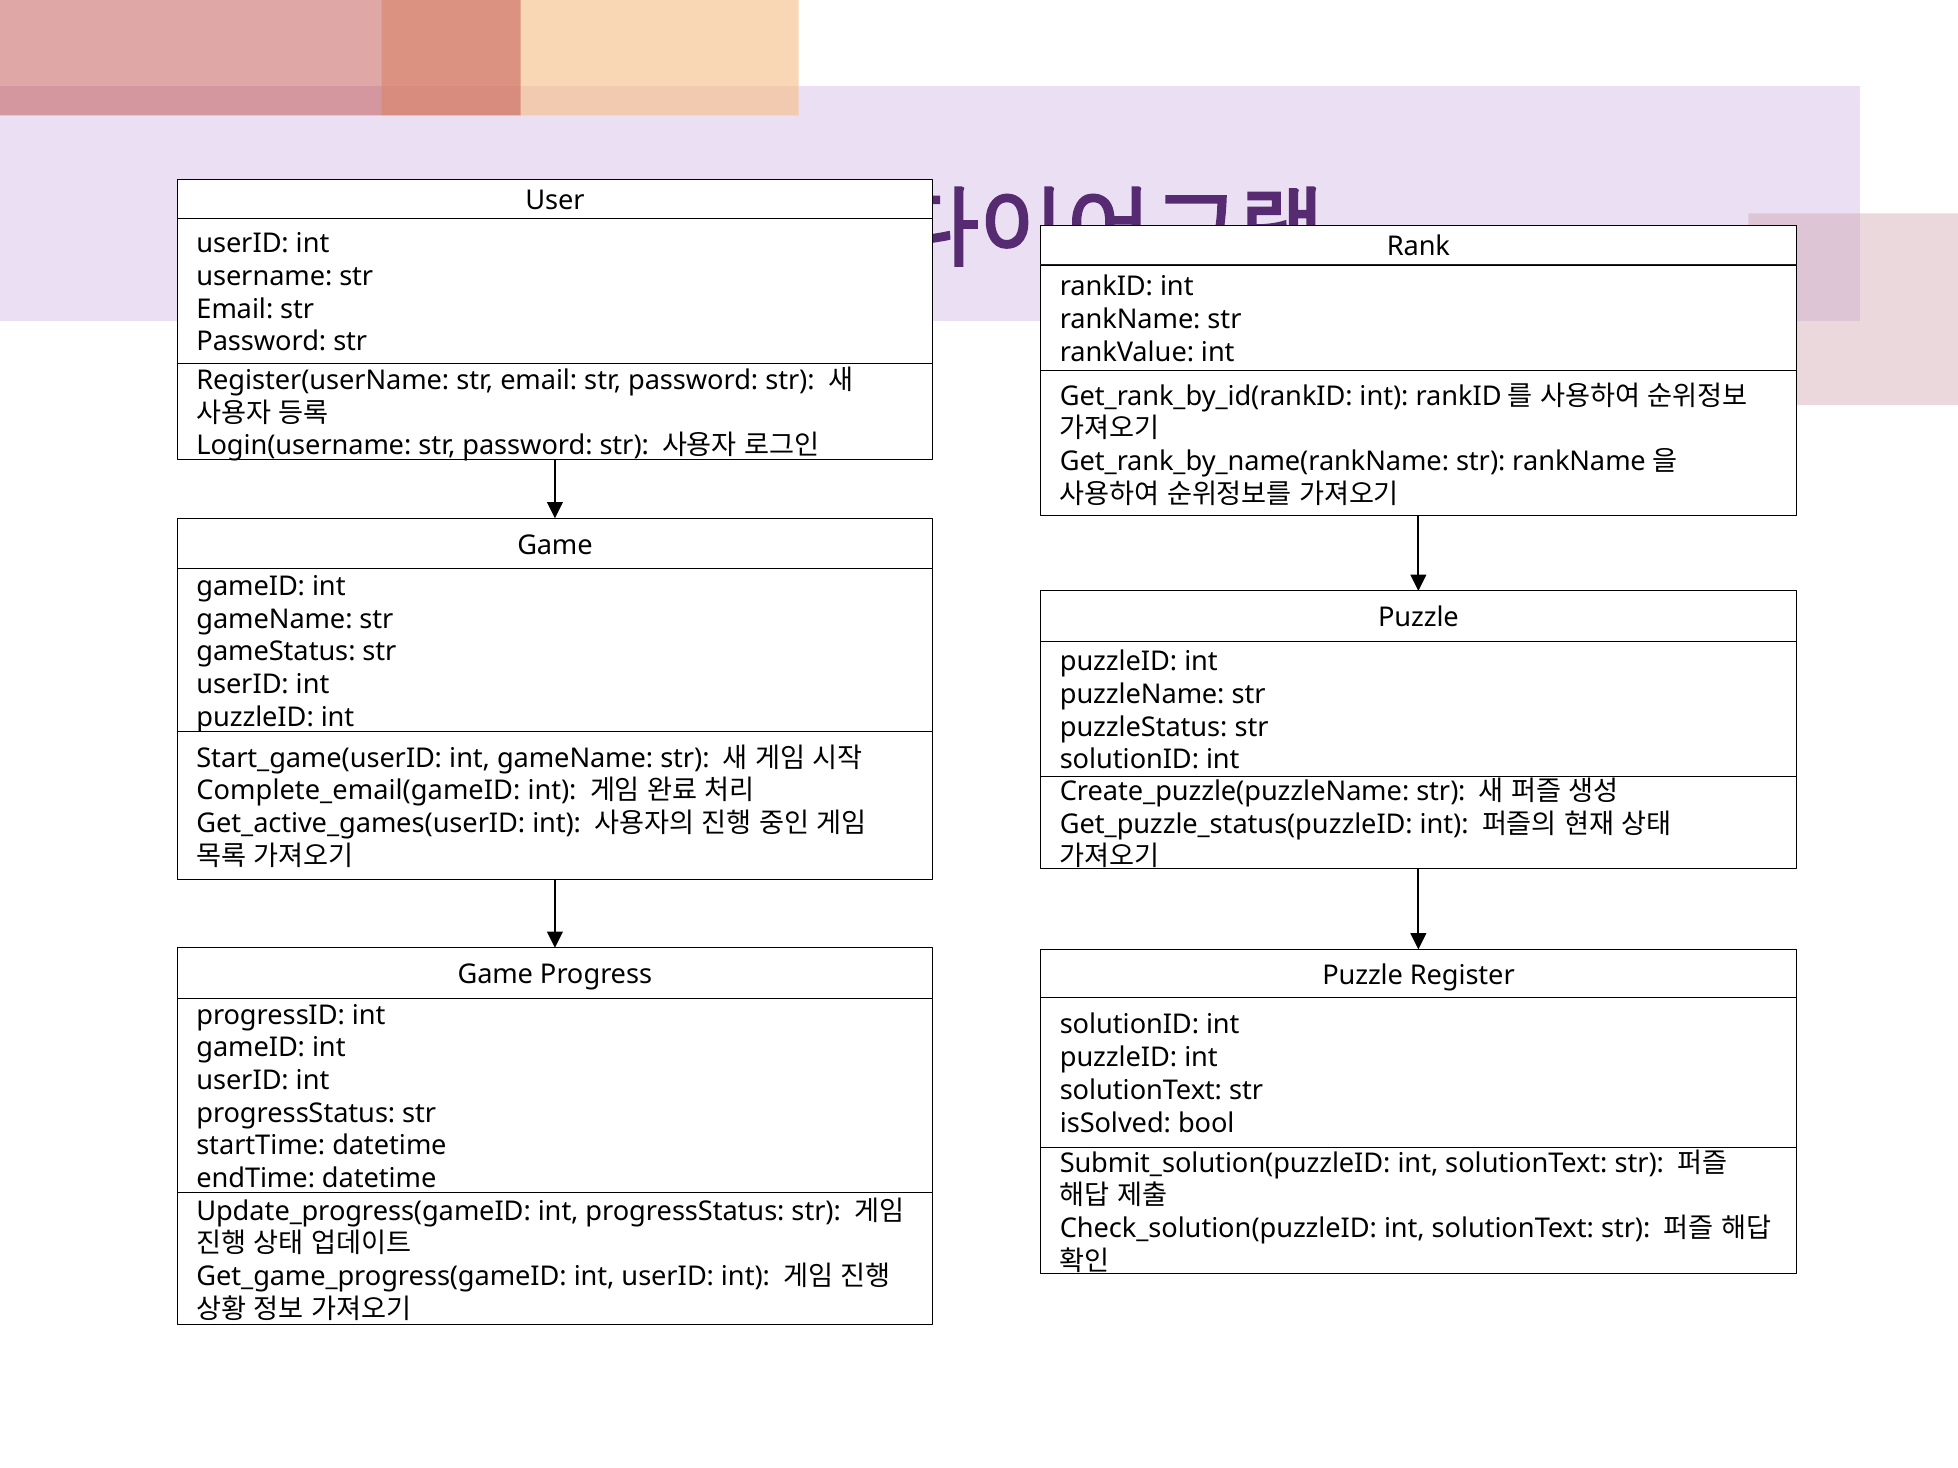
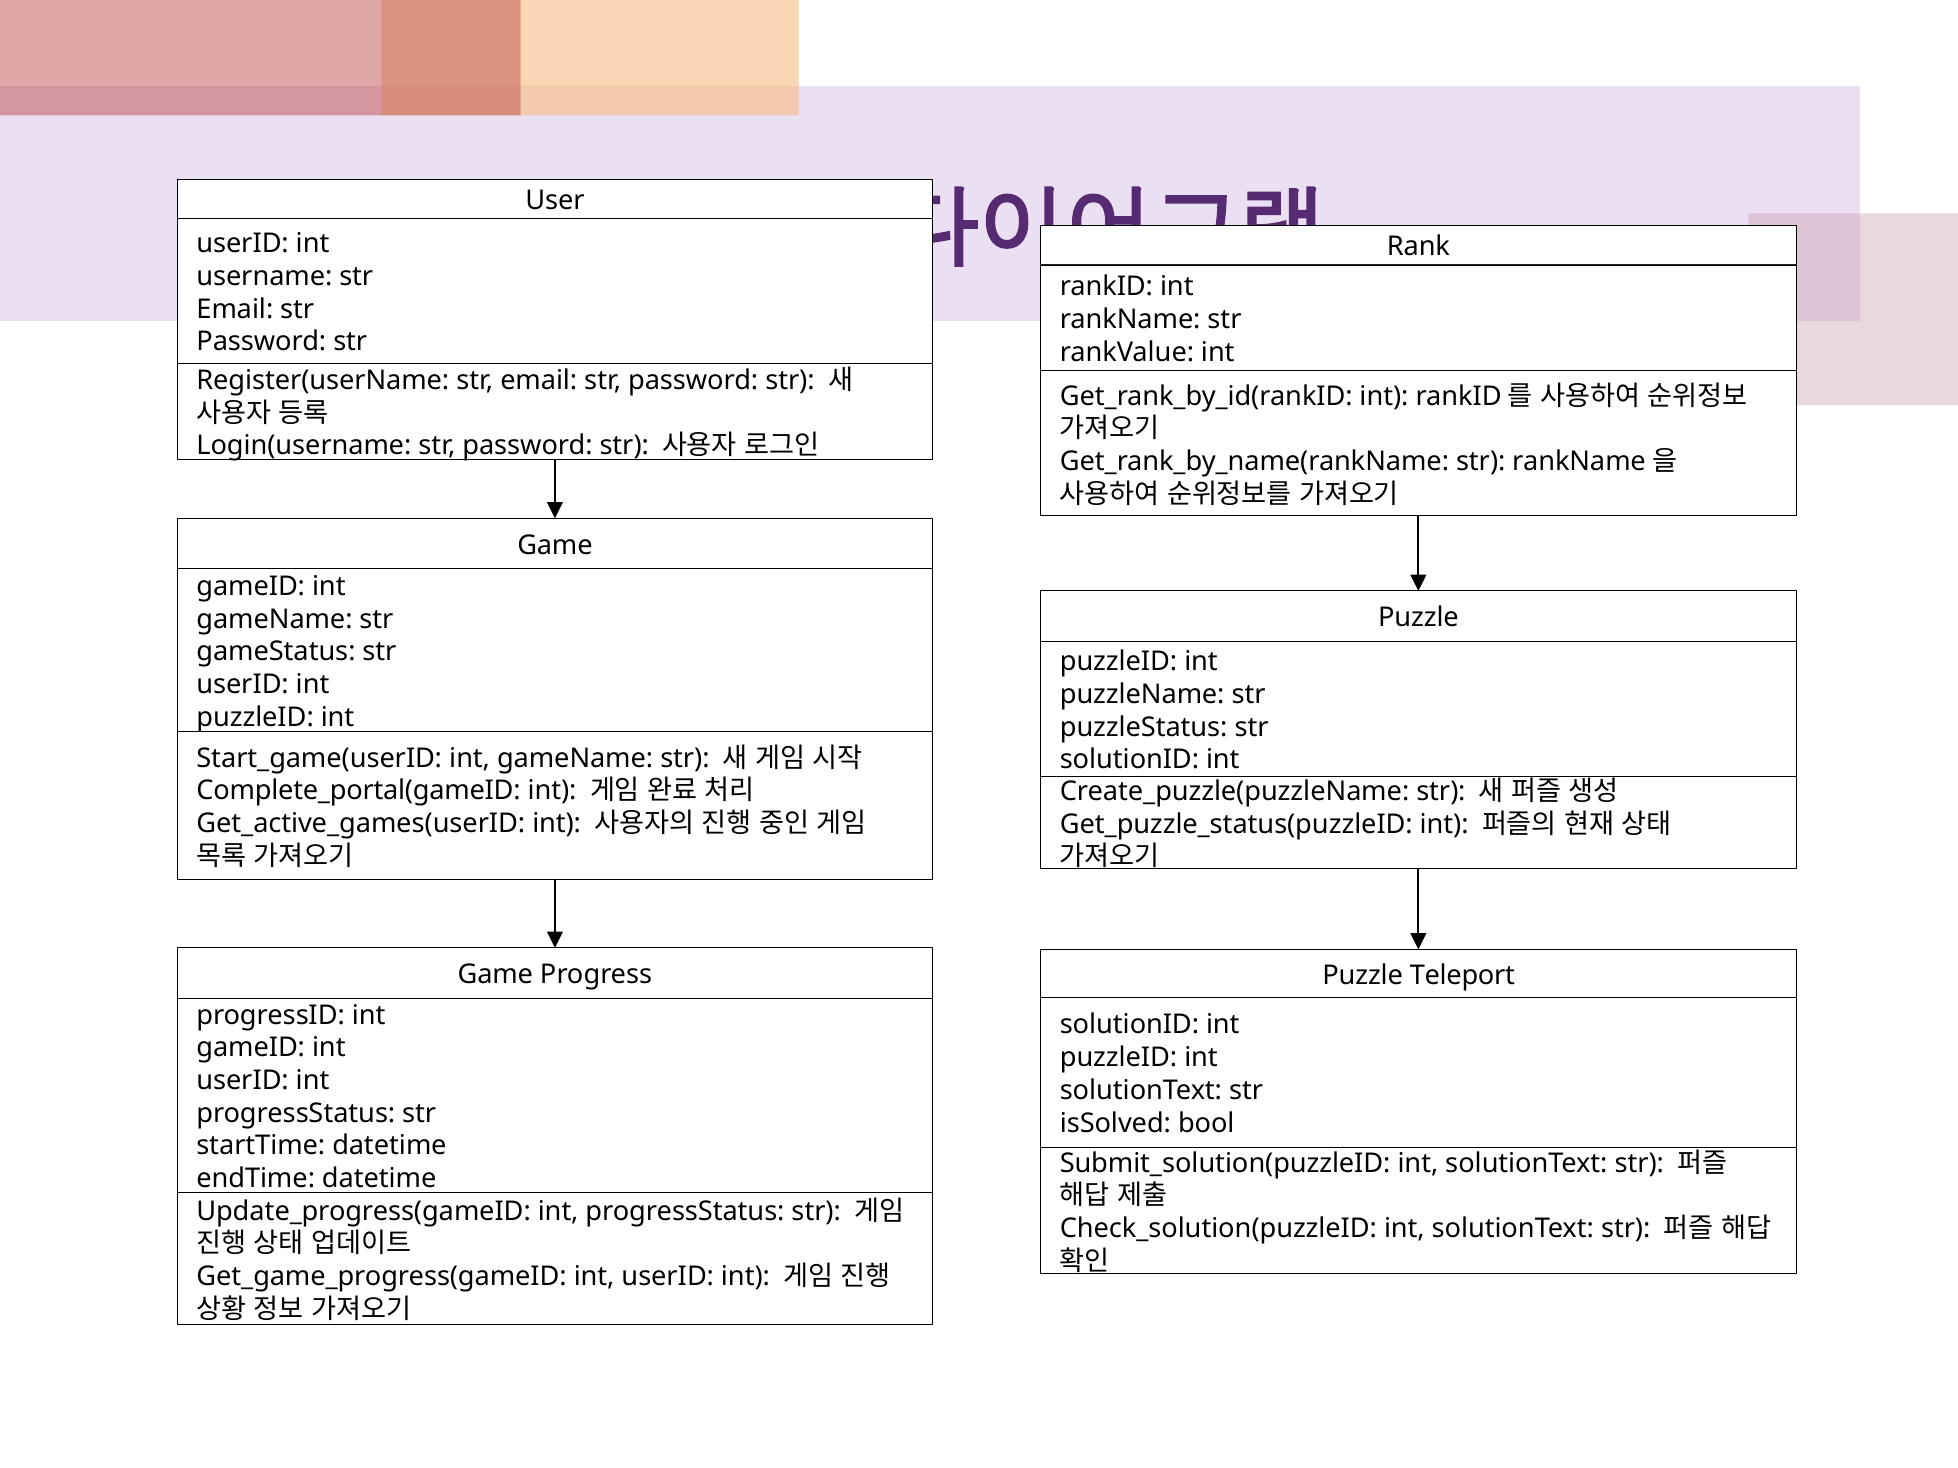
Complete_email(gameID: Complete_email(gameID -> Complete_portal(gameID (359, 791)
Register: Register -> Teleport (1462, 975)
